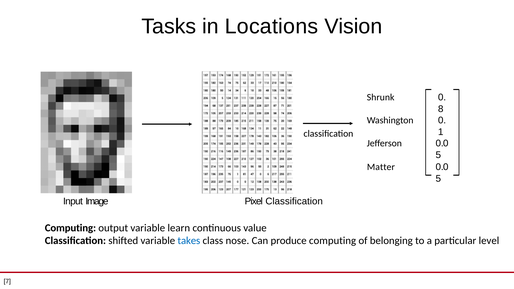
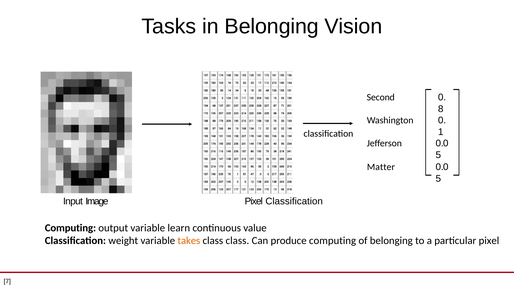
in Locations: Locations -> Belonging (272, 26)
Shrunk: Shrunk -> Second (381, 97)
shifted: shifted -> weight (123, 241)
takes colour: blue -> orange (189, 241)
class nose: nose -> class (237, 241)
particular level: level -> pixel (489, 241)
